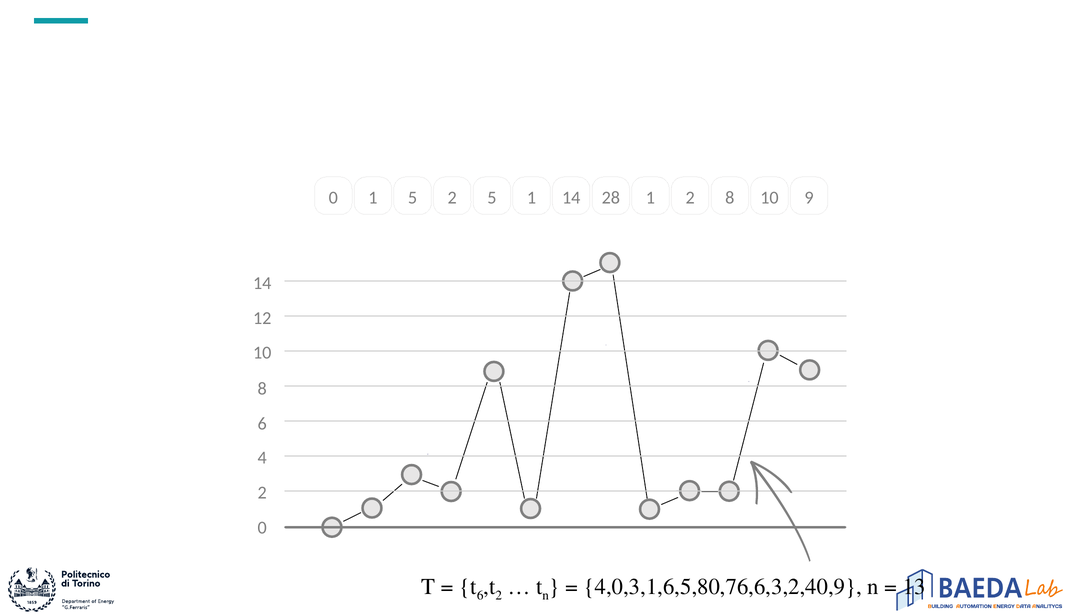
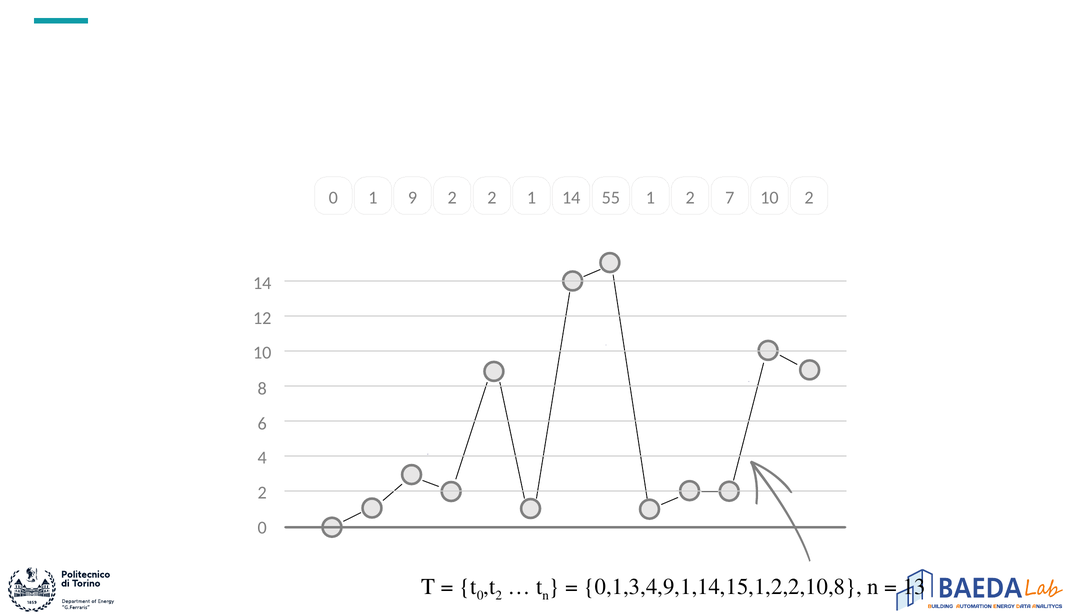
1 5: 5 -> 9 (413, 198)
5: 5 -> 2 (492, 198)
28: 28 -> 55 (611, 198)
2 8: 8 -> 7 (730, 198)
10 9: 9 -> 2 (809, 198)
t 6: 6 -> 0 (480, 595)
4,0,3,1,6,5,80,76,6,3,2,40,9: 4,0,3,1,6,5,80,76,6,3,2,40,9 -> 0,1,3,4,9,1,14,15,1,2,2,10,8 (723, 586)
